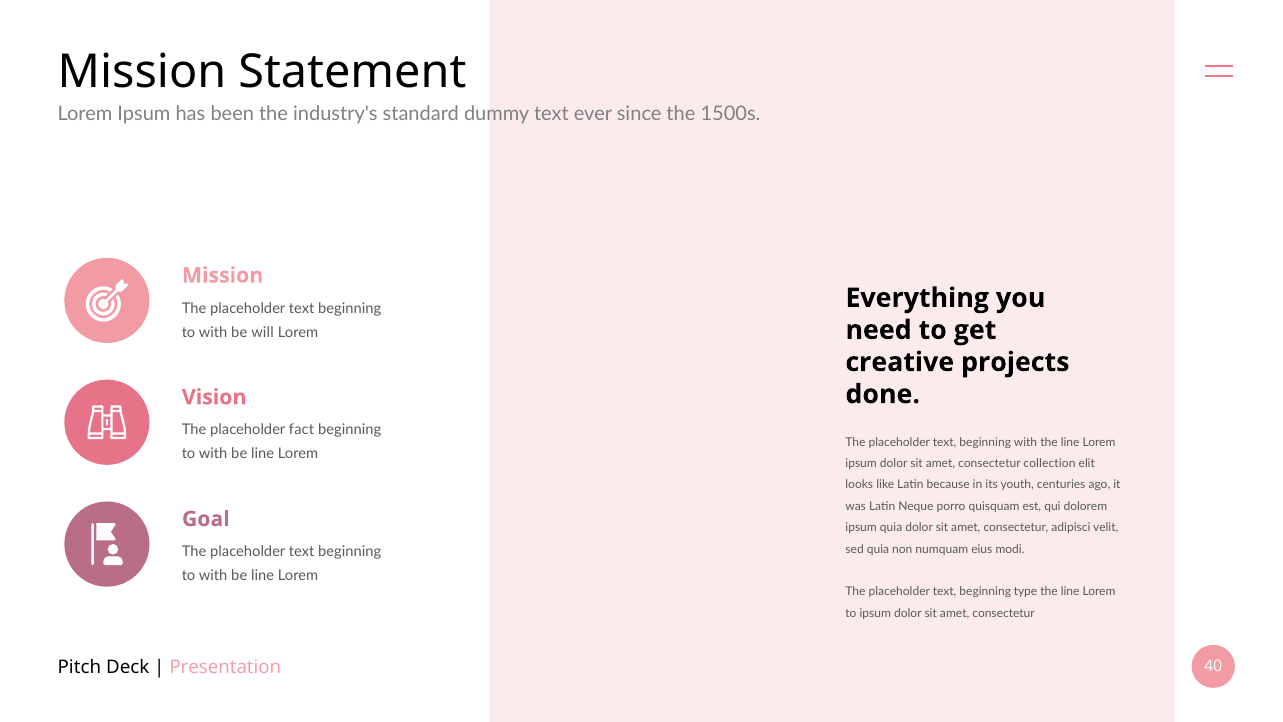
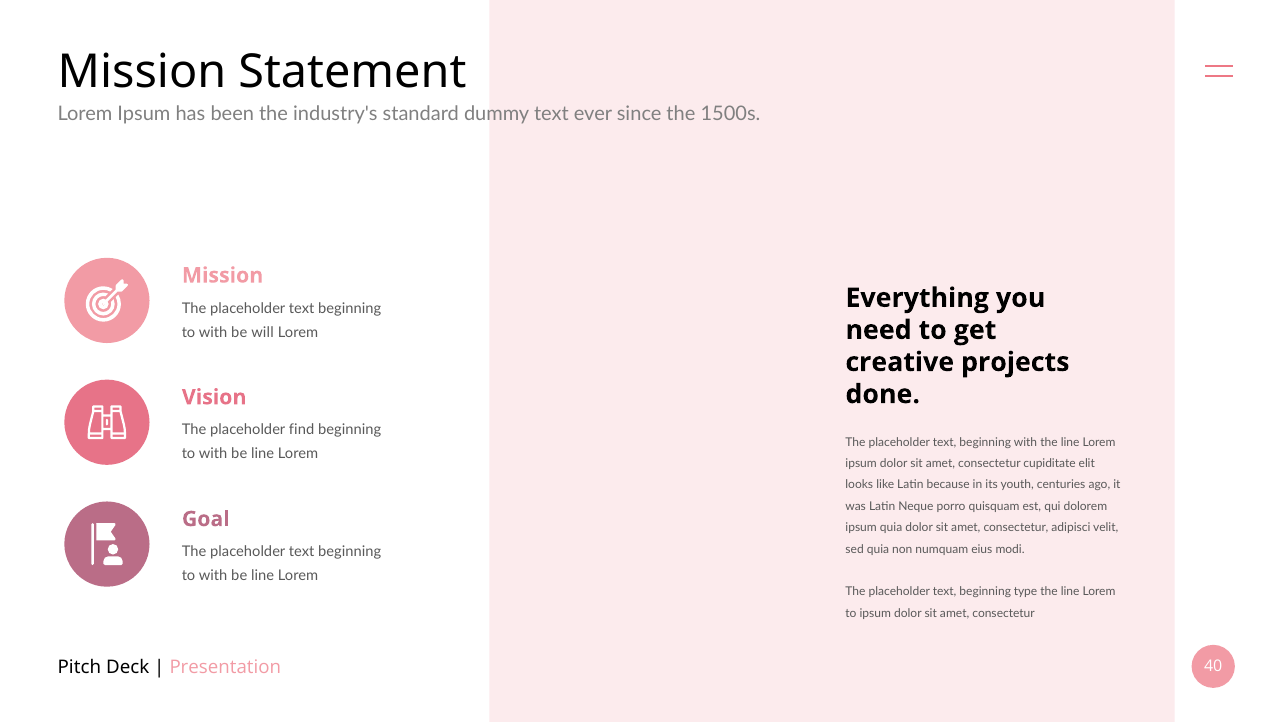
fact: fact -> find (302, 430)
collection: collection -> cupiditate (1050, 463)
